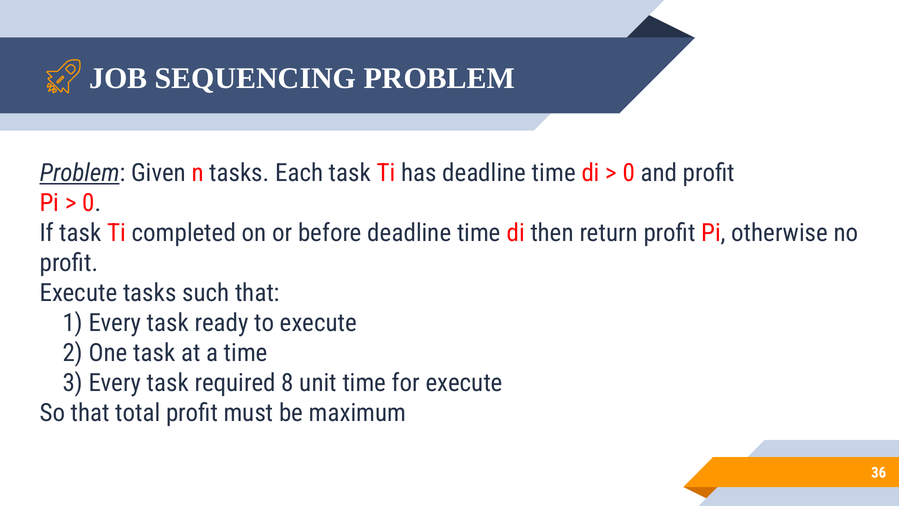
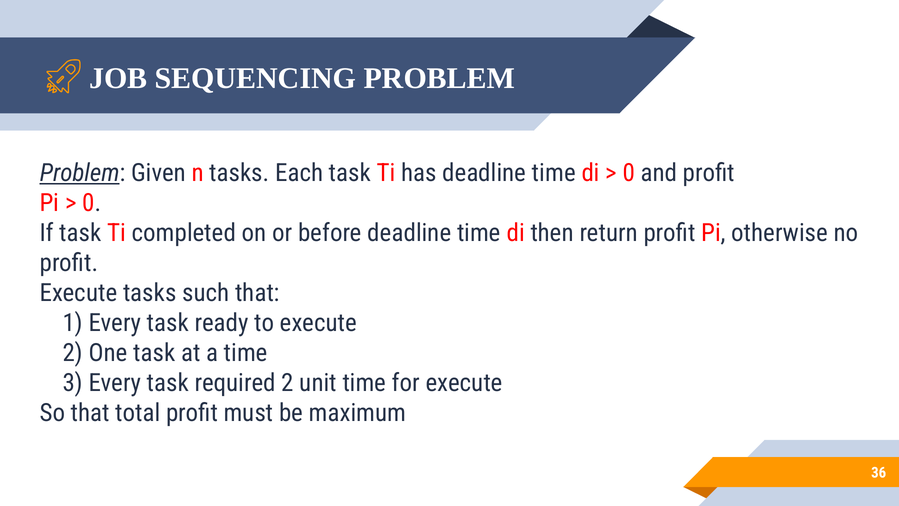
required 8: 8 -> 2 (288, 383)
